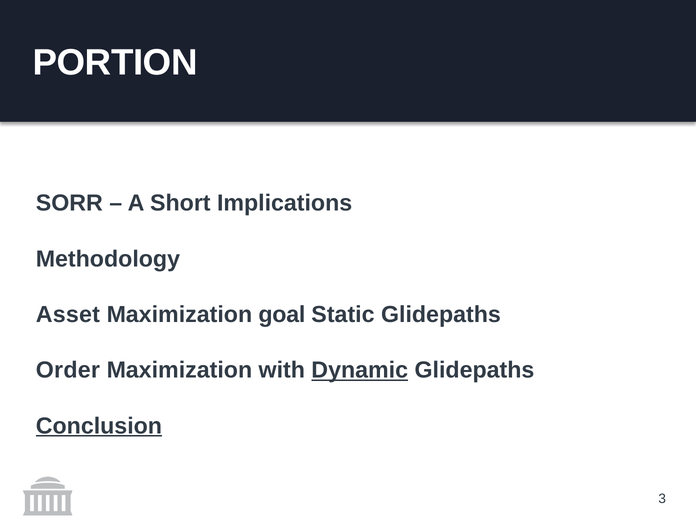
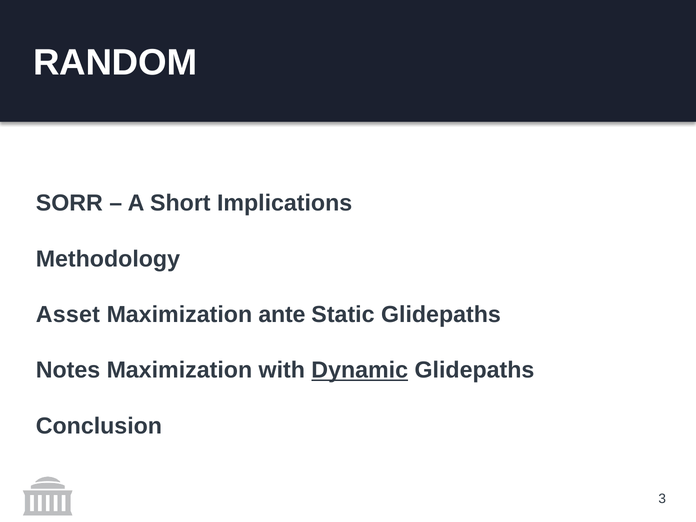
PORTION: PORTION -> RANDOM (115, 63)
goal: goal -> ante (282, 315)
Order: Order -> Notes (68, 370)
Conclusion underline: present -> none (99, 426)
